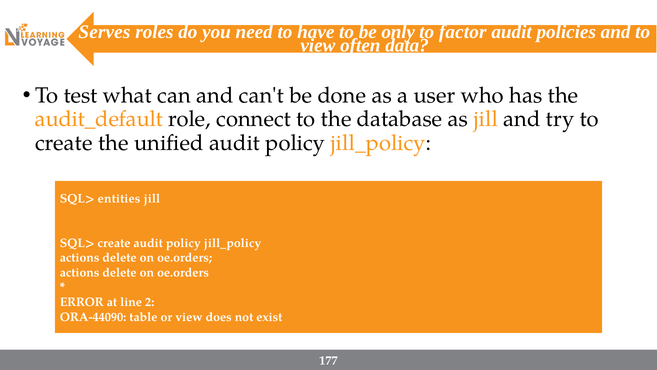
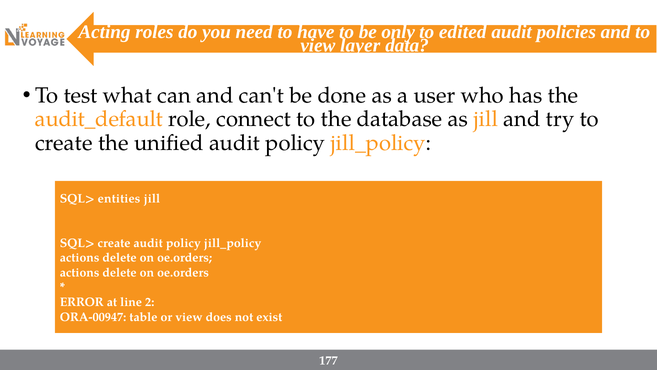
Serves: Serves -> Acting (105, 32)
factor: factor -> edited (463, 32)
often: often -> layer (360, 46)
ORA-44090: ORA-44090 -> ORA-00947 (93, 317)
